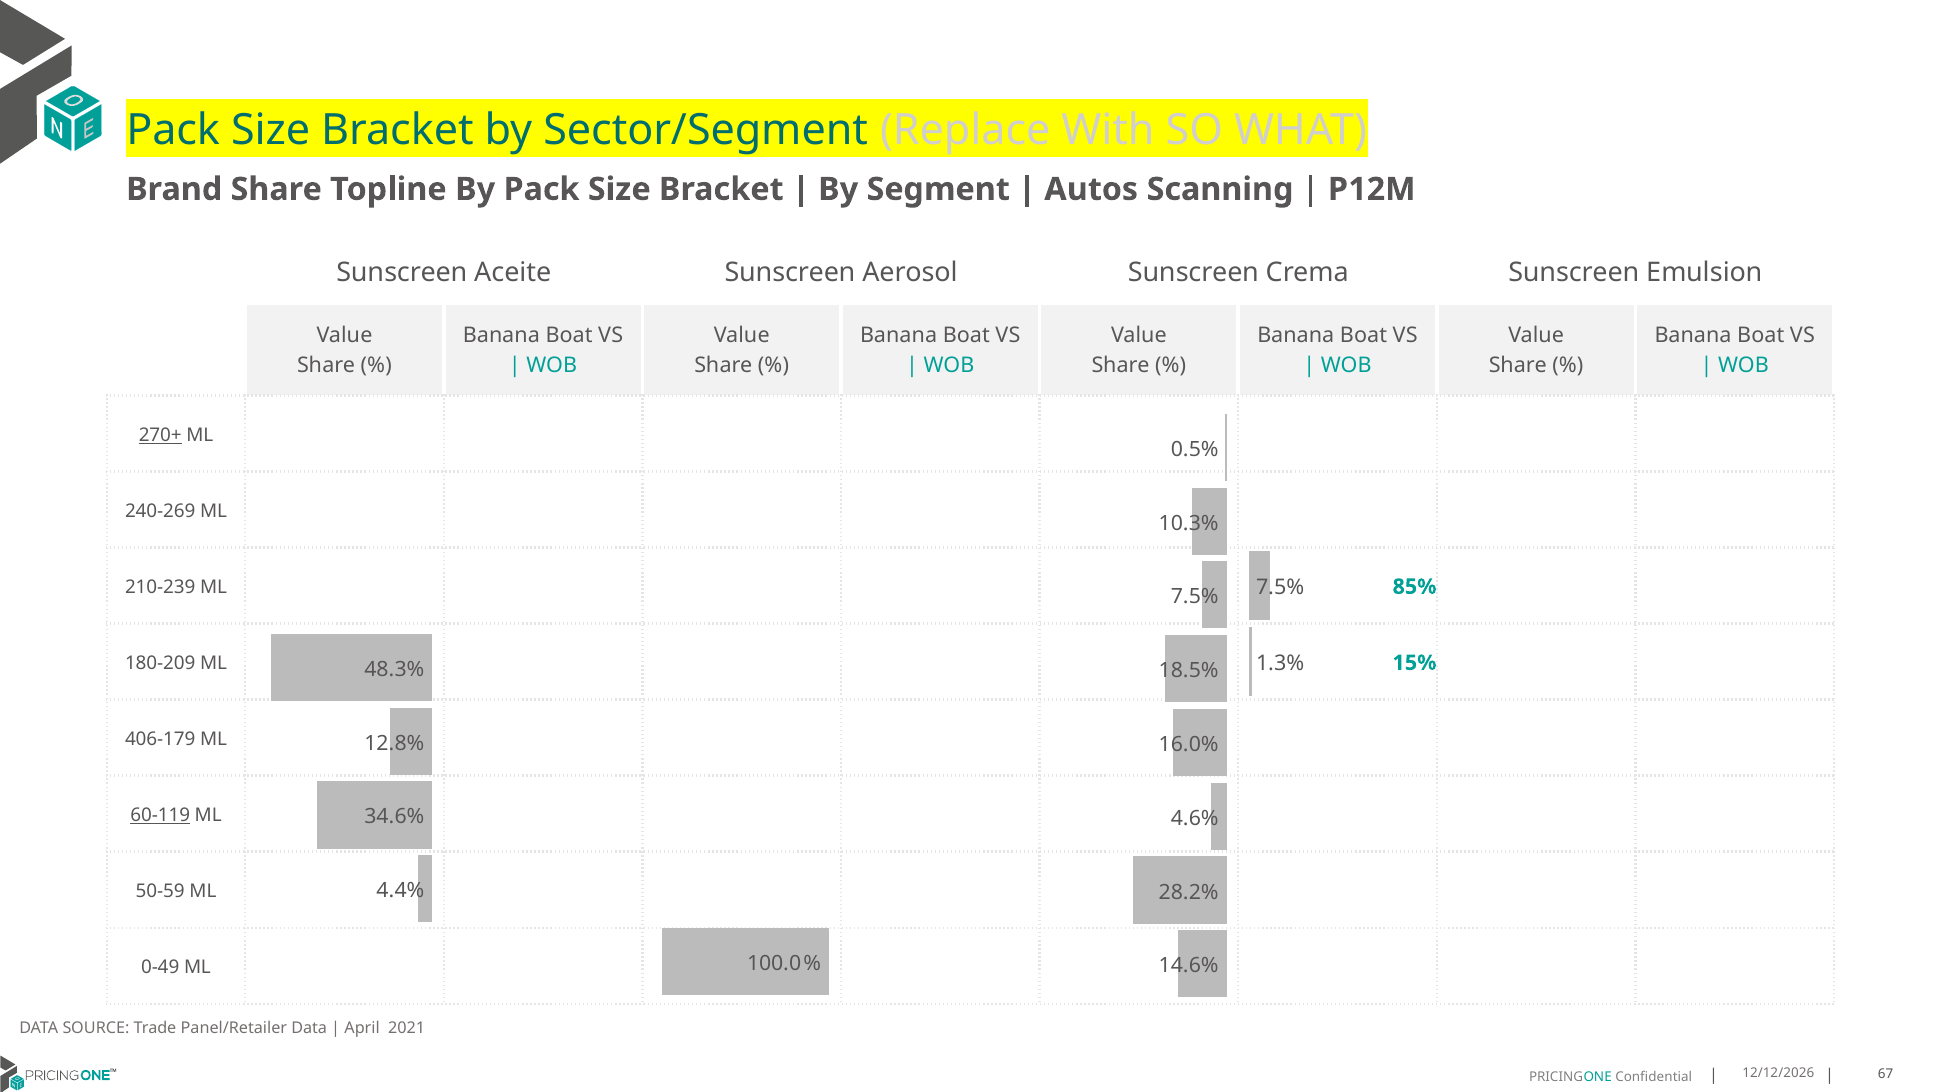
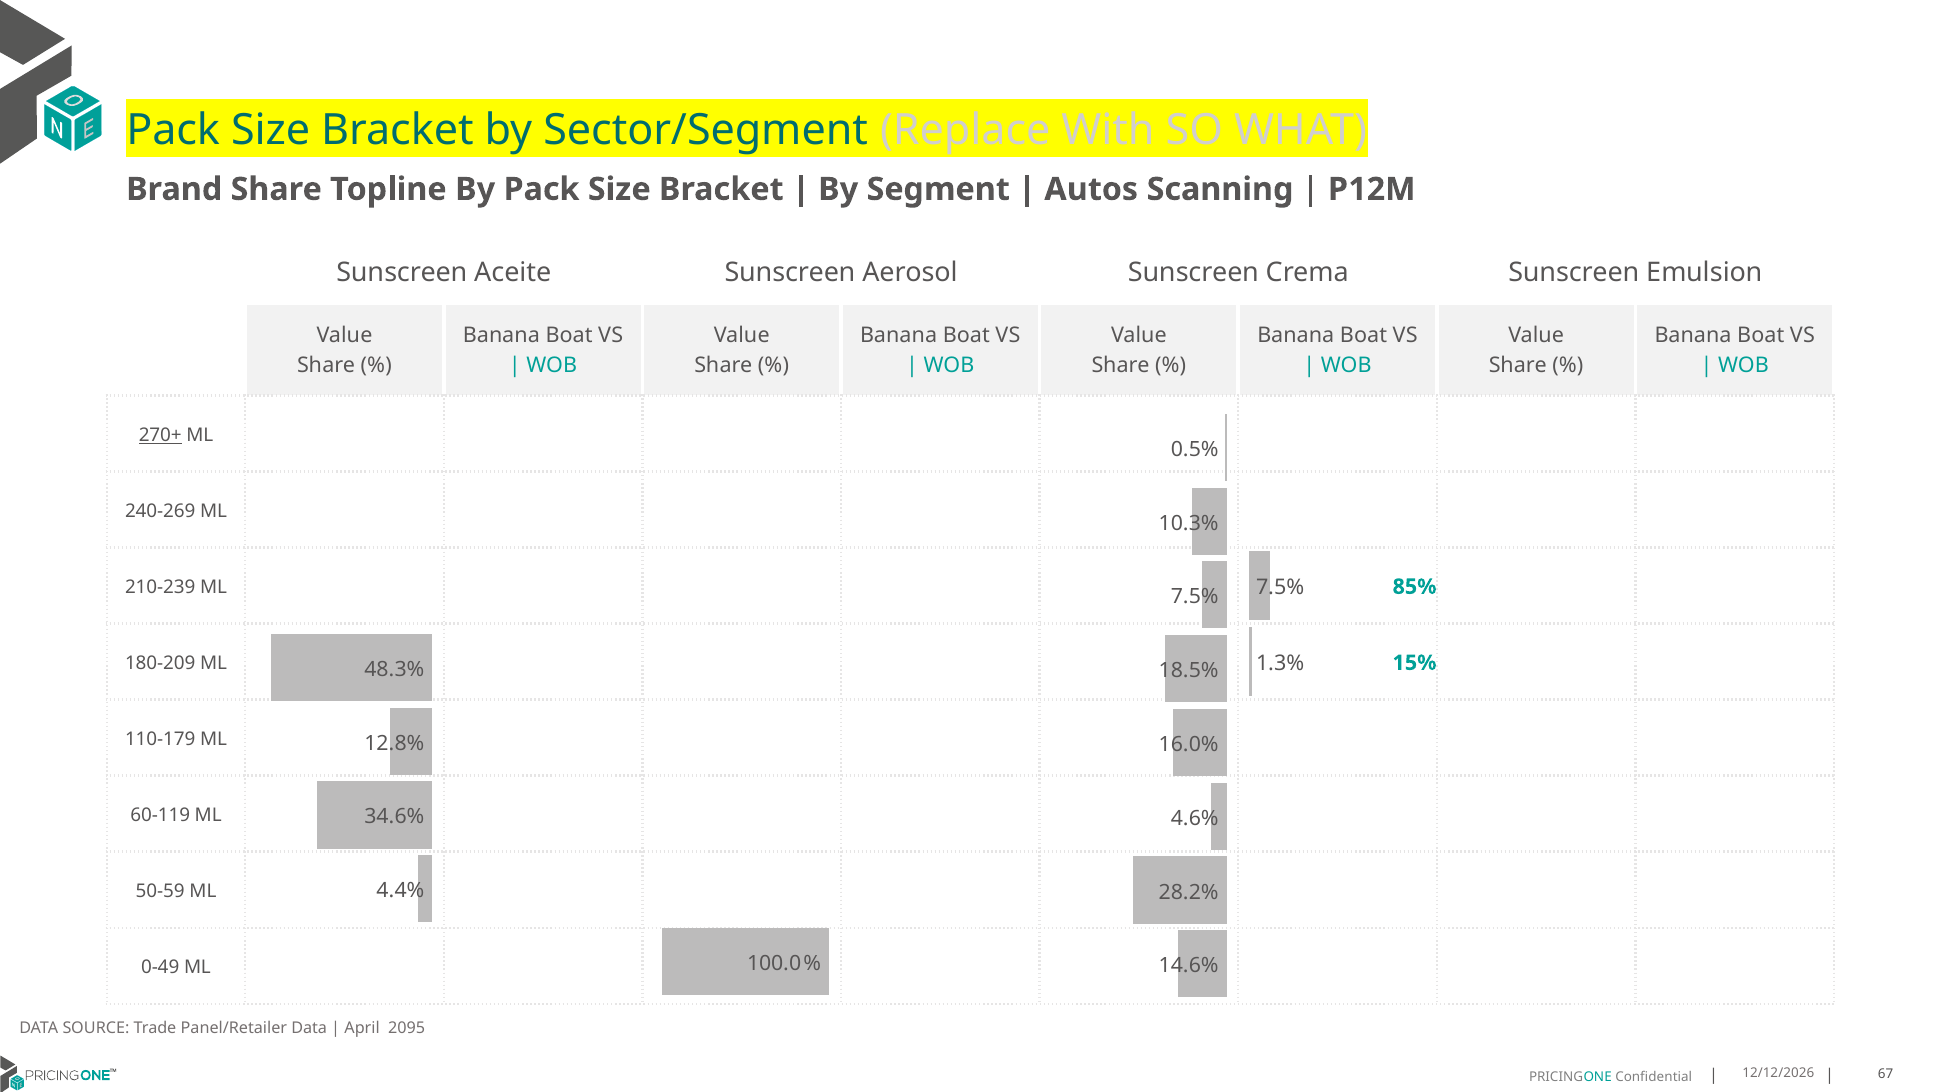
406-179: 406-179 -> 110-179 (160, 739)
60-119 underline: present -> none (160, 815)
2021: 2021 -> 2095 (407, 1028)
